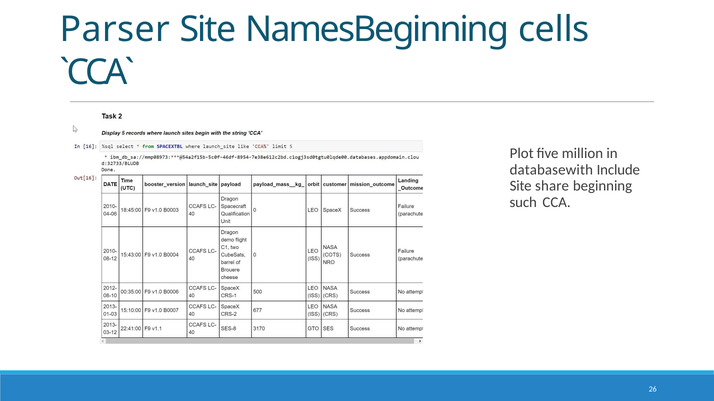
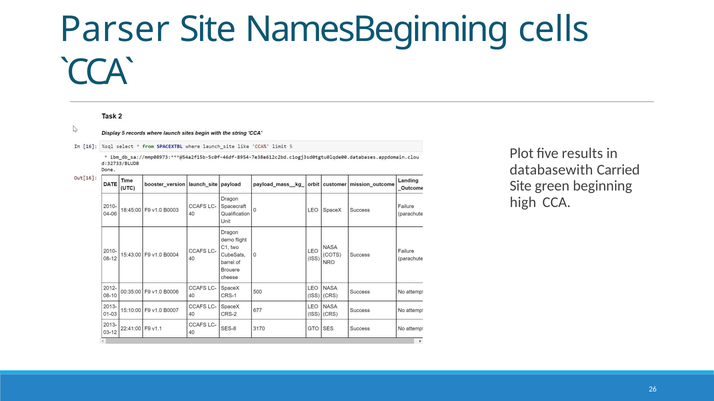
million: million -> results (582, 154)
Include: Include -> Carried (618, 170)
share: share -> green (552, 186)
such: such -> high (523, 203)
